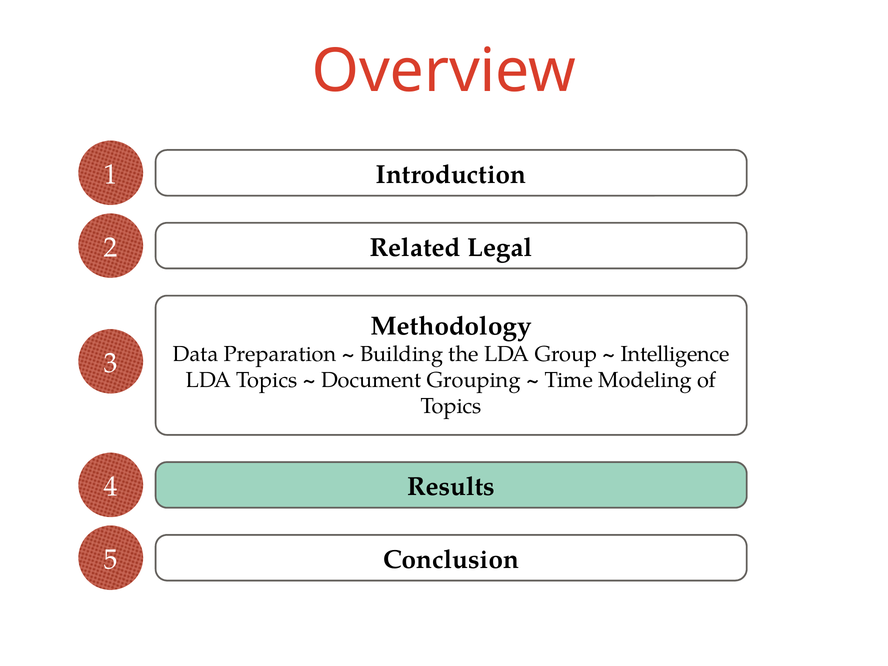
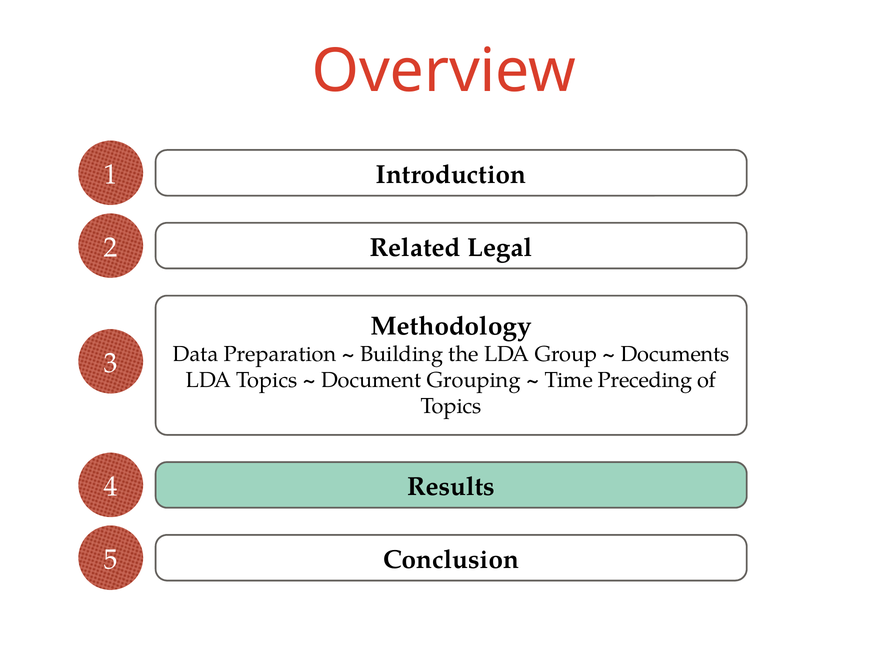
Intelligence: Intelligence -> Documents (675, 354)
Modeling: Modeling -> Preceding (645, 380)
